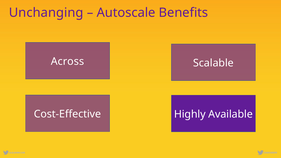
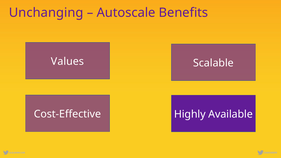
Across: Across -> Values (67, 61)
